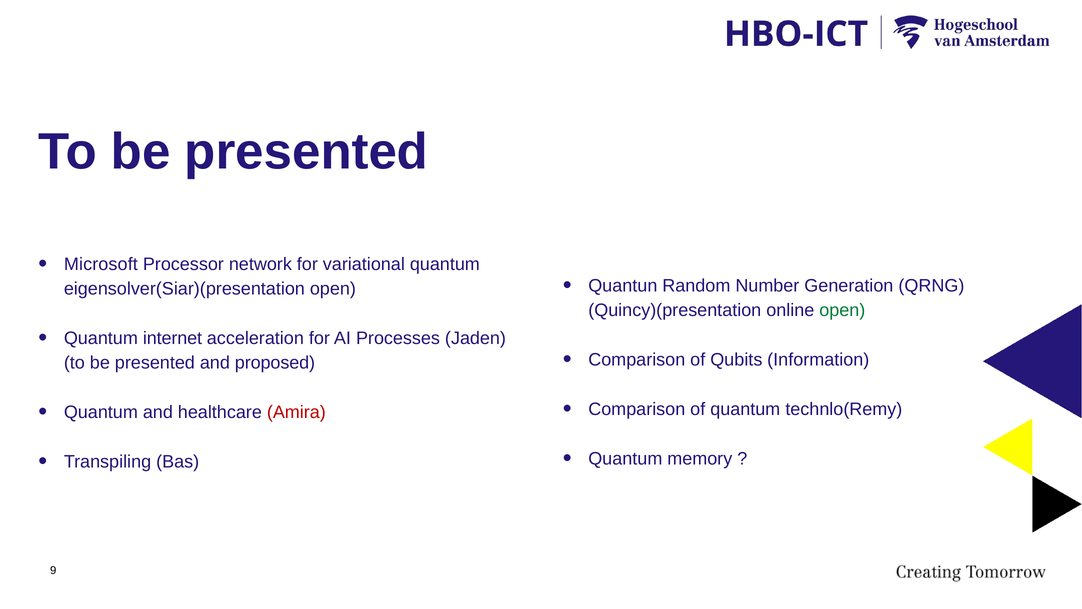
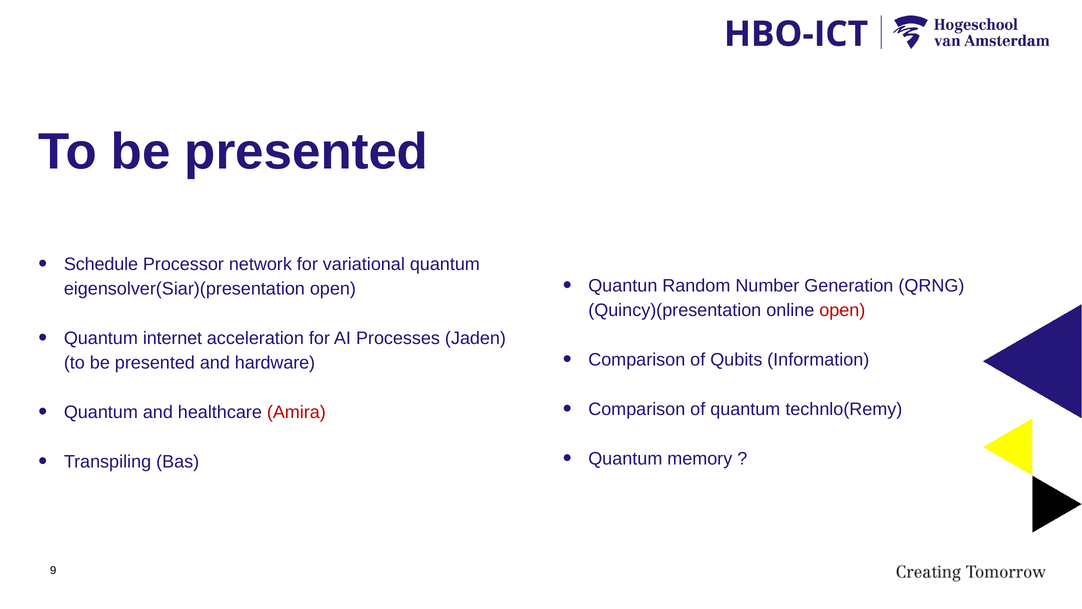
Microsoft: Microsoft -> Schedule (101, 264)
open colour: green -> red (842, 310)
proposed: proposed -> hardware (275, 363)
